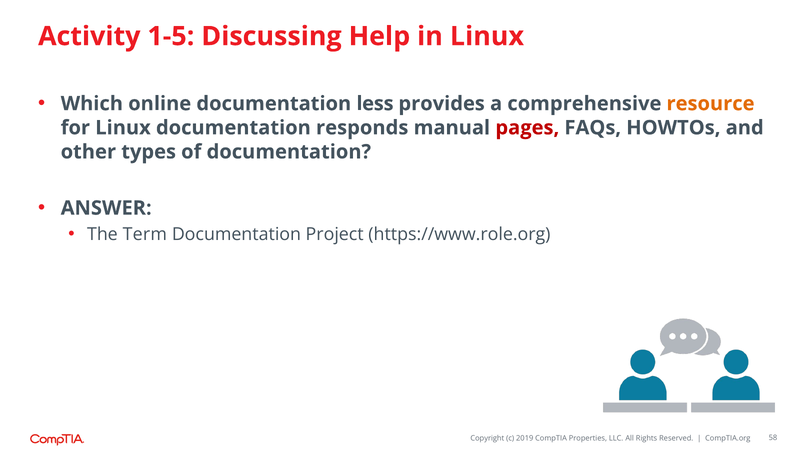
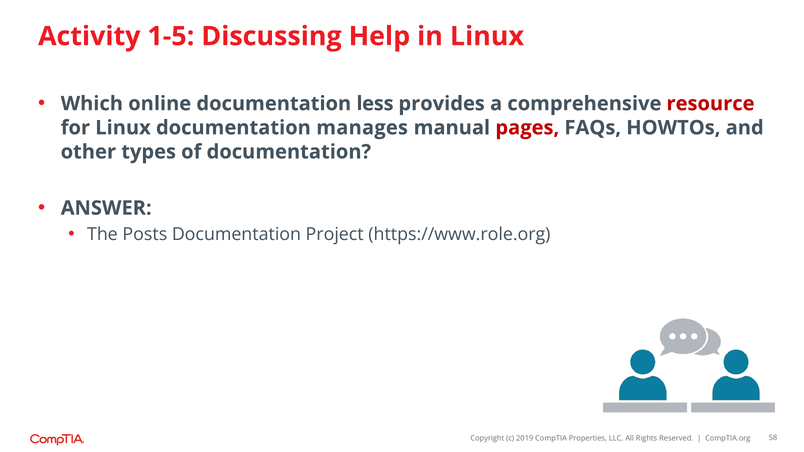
resource colour: orange -> red (711, 104)
responds: responds -> manages (362, 128)
Term: Term -> Posts (145, 234)
